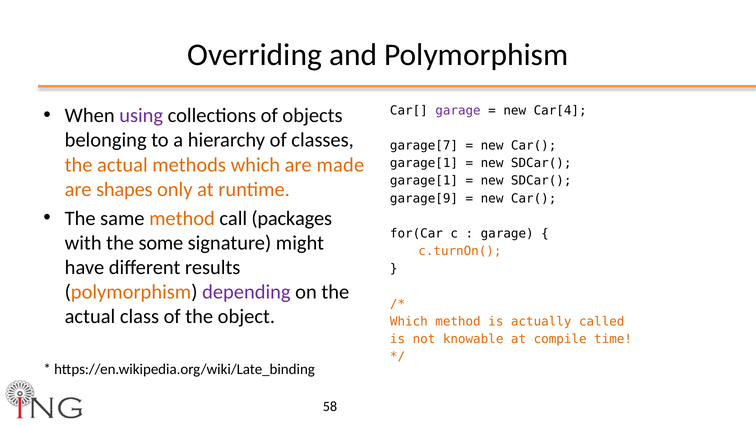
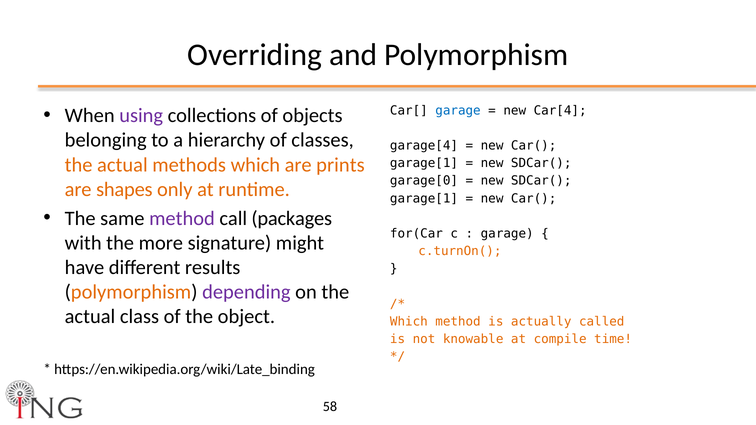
garage colour: purple -> blue (458, 110)
garage[7: garage[7 -> garage[4 (424, 146)
made: made -> prints (340, 165)
garage[1: garage[1 -> garage[0 (424, 181)
garage[9: garage[9 -> garage[1 (424, 199)
method colour: orange -> purple (182, 218)
some: some -> more (161, 243)
